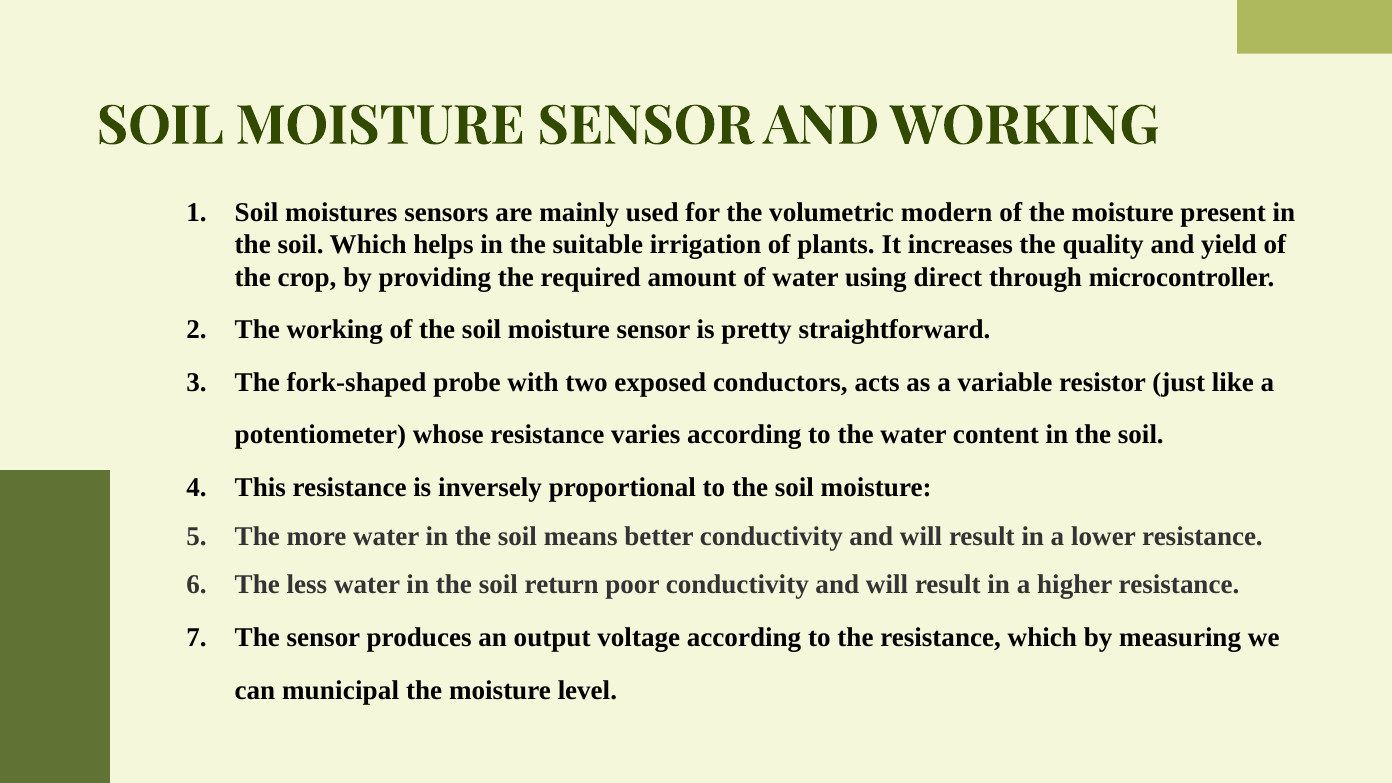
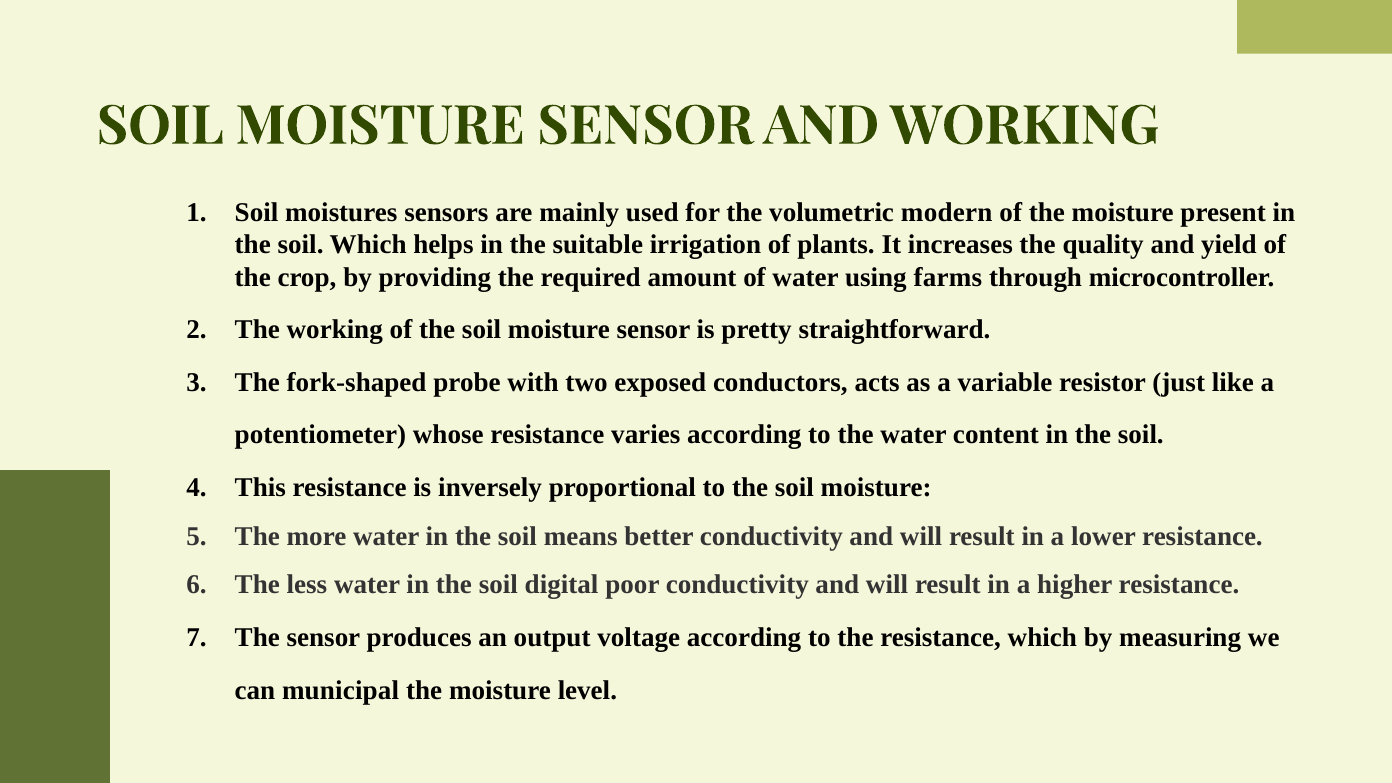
direct: direct -> farms (948, 277)
return: return -> digital (562, 585)
